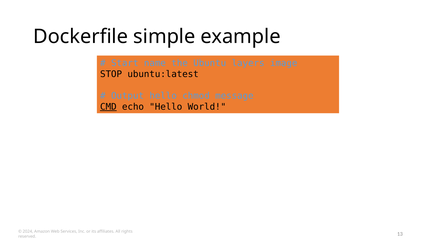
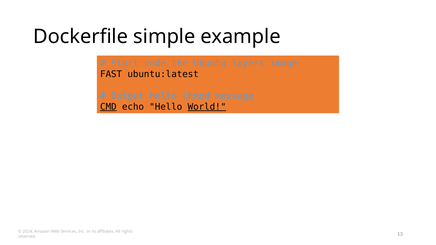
name: name -> code (155, 63)
STOP: STOP -> FAST (111, 74)
World underline: none -> present (207, 107)
